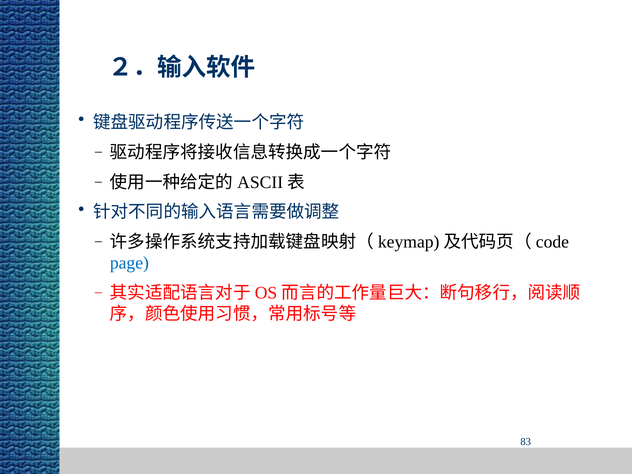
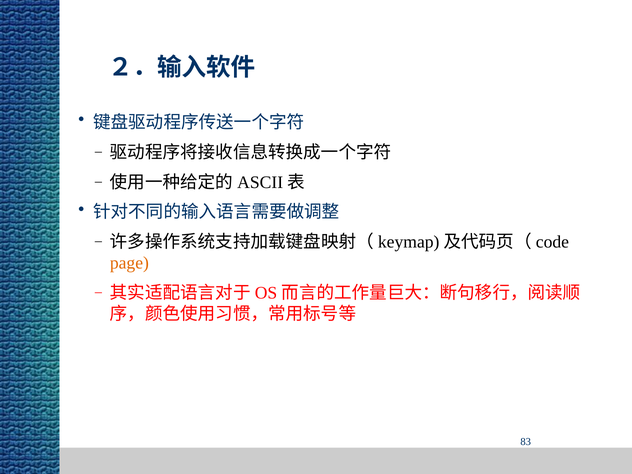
page colour: blue -> orange (129, 263)
